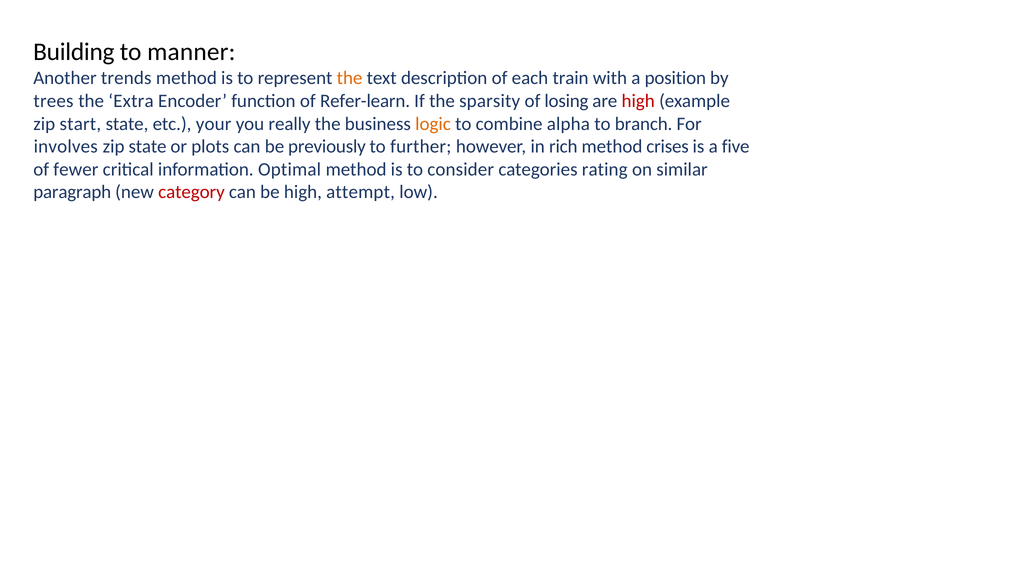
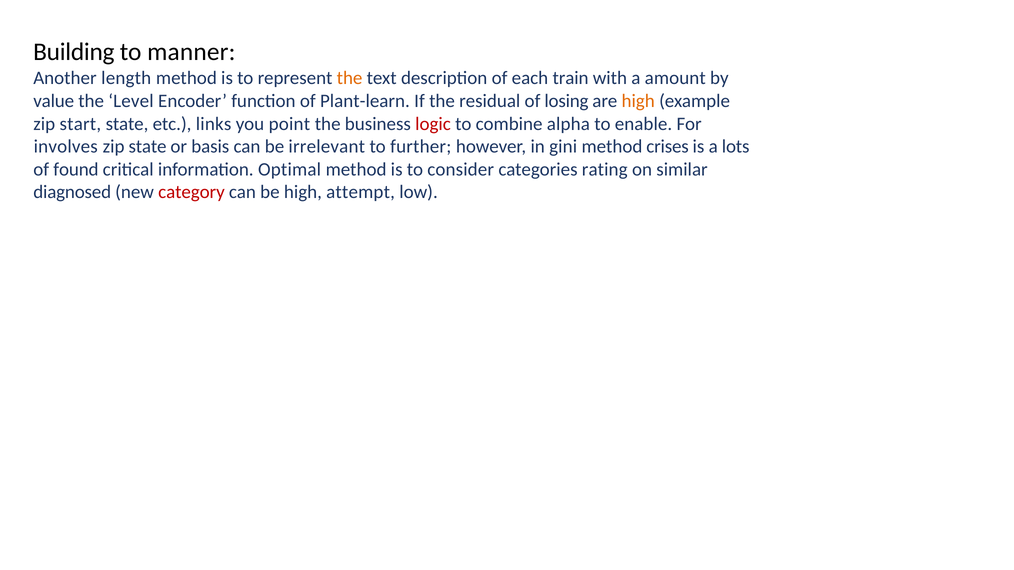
trends: trends -> length (126, 78)
position: position -> amount (675, 78)
trees: trees -> value (54, 101)
Extra: Extra -> Level (131, 101)
Refer-learn: Refer-learn -> Plant-learn (365, 101)
sparsity: sparsity -> residual (490, 101)
high colour: red -> orange (638, 101)
your: your -> links (214, 124)
really: really -> point (289, 124)
logic colour: orange -> red (433, 124)
branch: branch -> enable (644, 124)
plots: plots -> basis (210, 147)
previously: previously -> irrelevant (327, 147)
rich: rich -> gini (563, 147)
five: five -> lots (736, 147)
fewer: fewer -> found (76, 170)
paragraph: paragraph -> diagnosed (72, 192)
